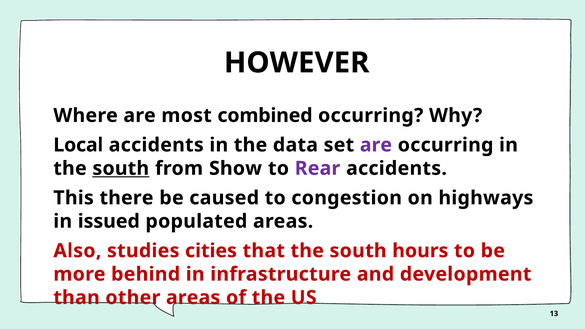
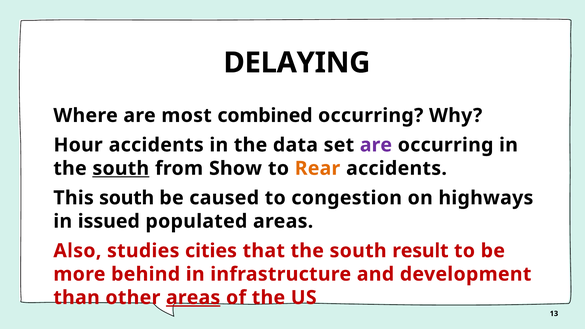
HOWEVER: HOWEVER -> DELAYING (297, 63)
Local: Local -> Hour (78, 145)
Rear colour: purple -> orange (317, 168)
This there: there -> south (127, 198)
hours: hours -> result (420, 251)
areas underline: none -> present (193, 298)
